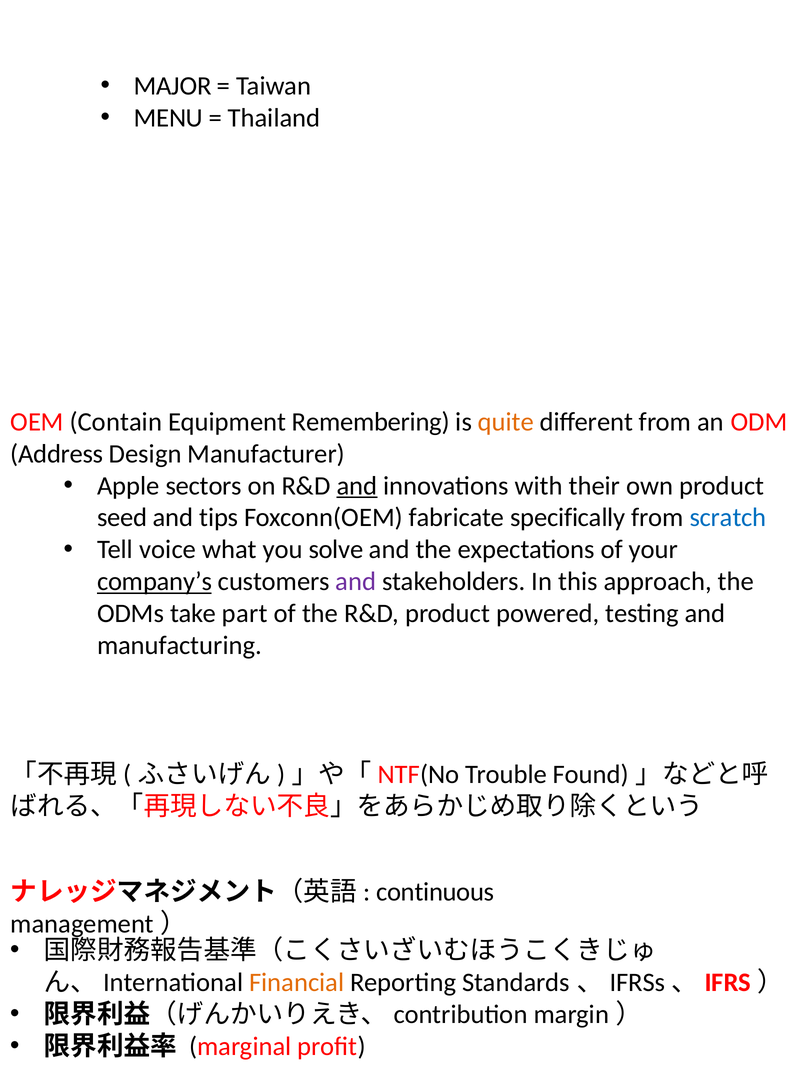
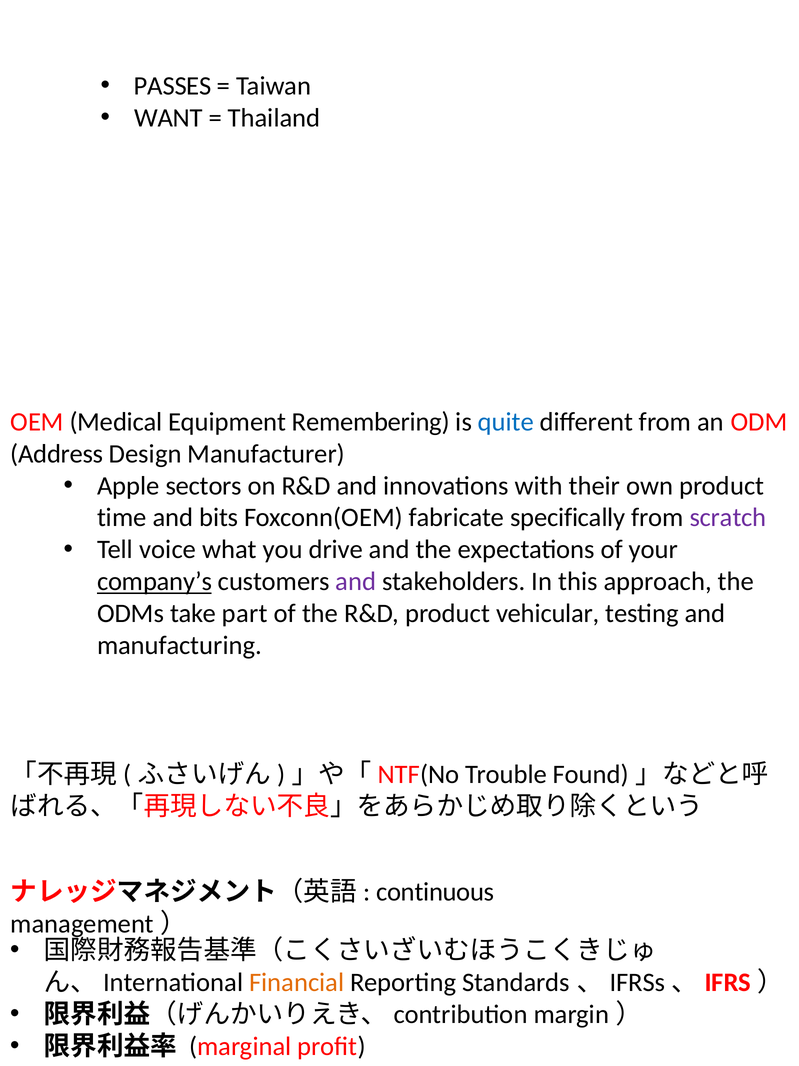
MAJOR: MAJOR -> PASSES (173, 86)
MENU: MENU -> WANT (168, 118)
Contain: Contain -> Medical (116, 421)
quite colour: orange -> blue (506, 421)
and underline: present -> none (357, 485)
seed: seed -> time (122, 517)
tips: tips -> bits (219, 517)
scratch colour: blue -> purple (728, 517)
solve: solve -> drive (336, 549)
powered: powered -> vehicular (548, 613)
